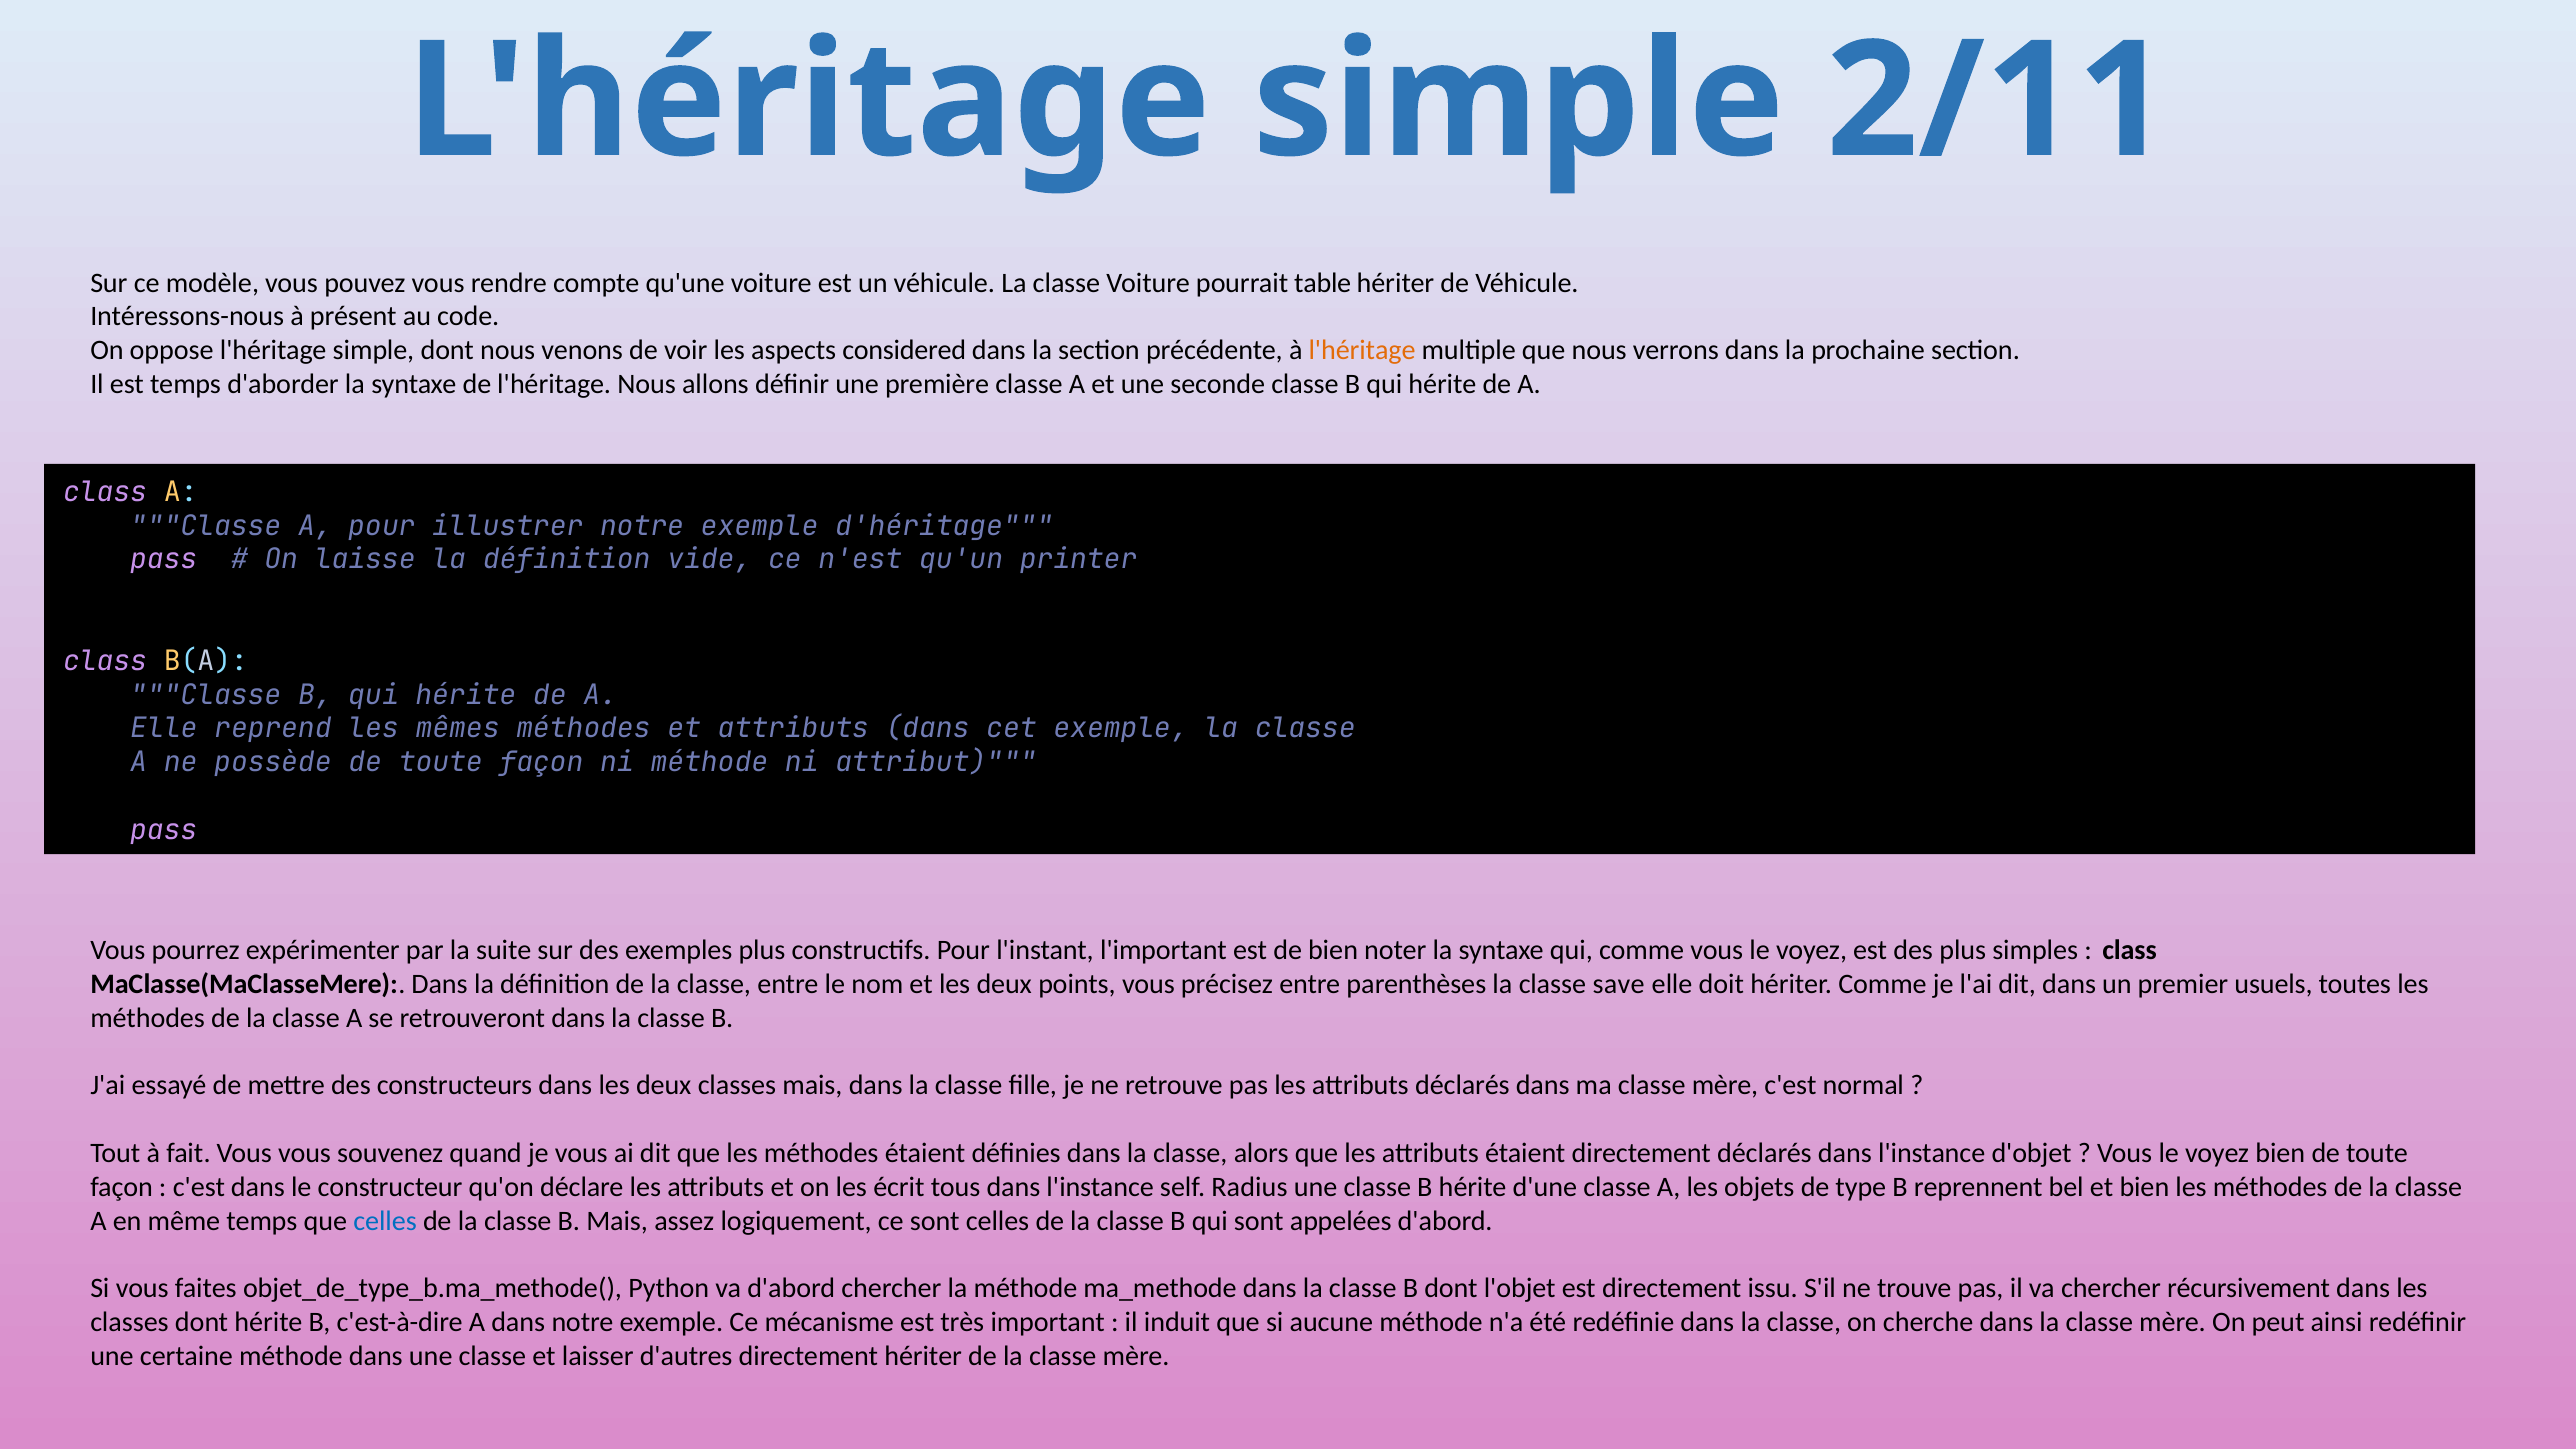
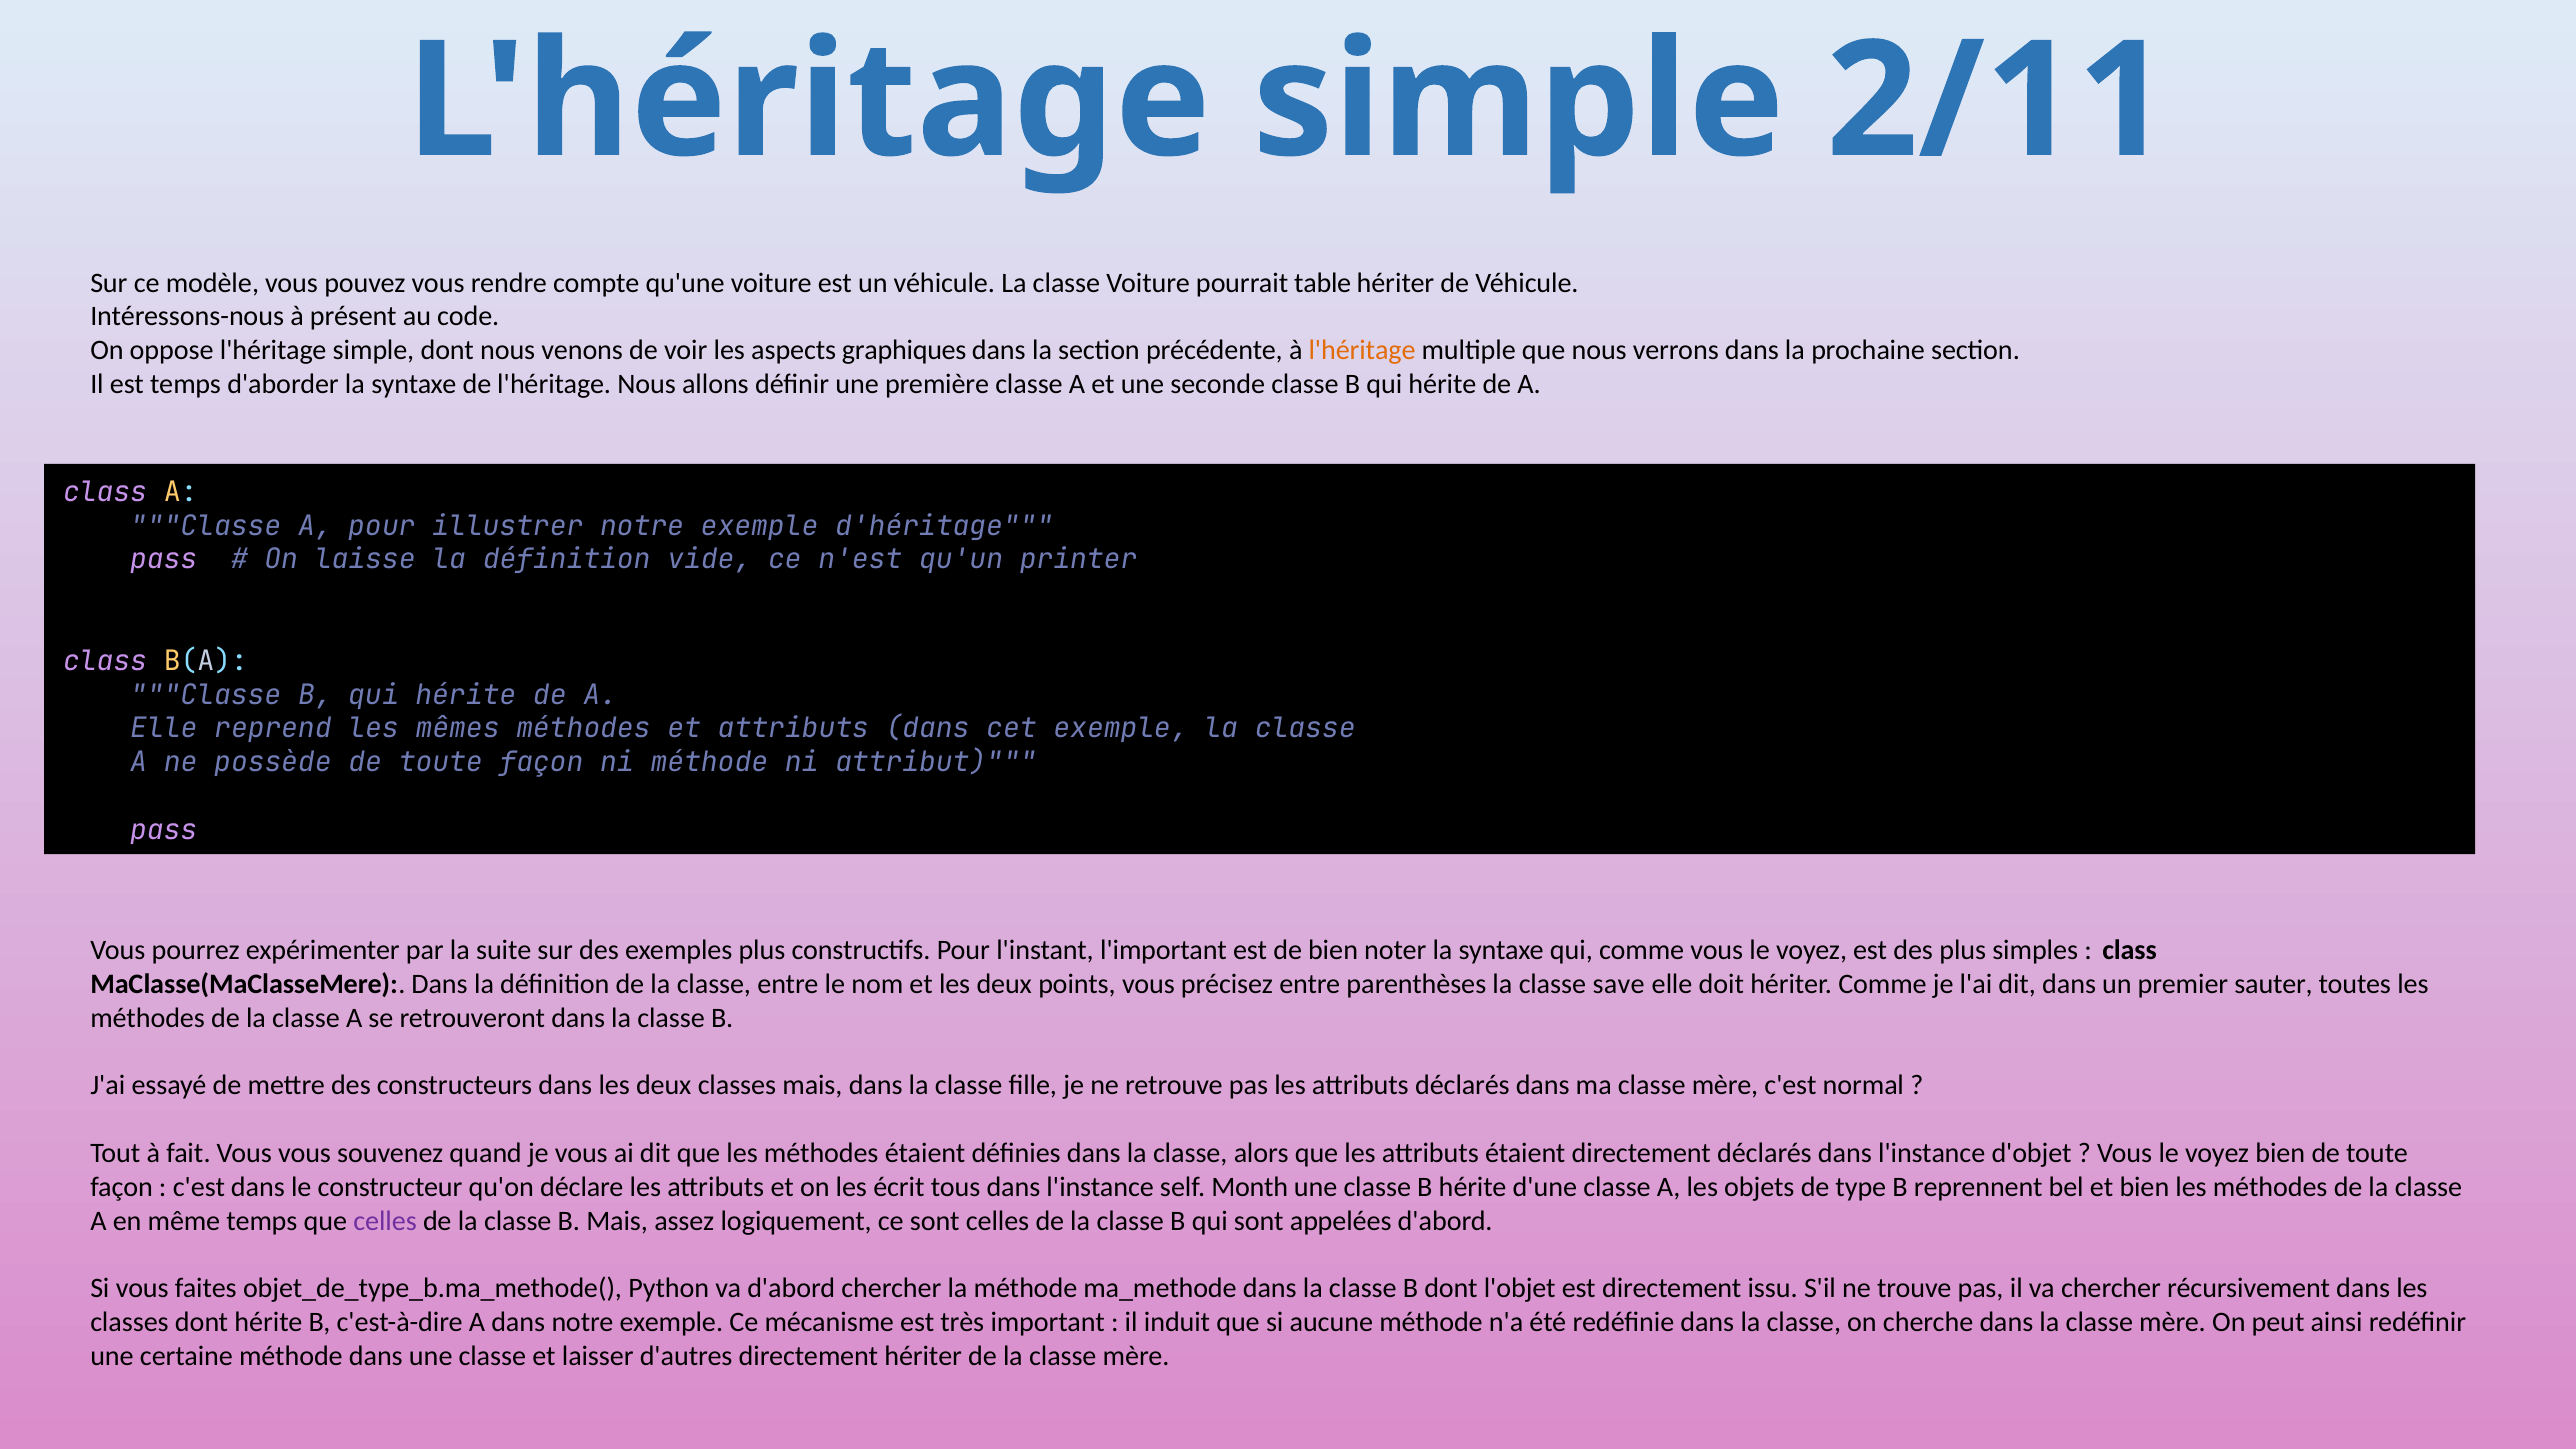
considered: considered -> graphiques (904, 350)
usuels: usuels -> sauter (2274, 984)
Radius: Radius -> Month (1250, 1187)
celles colour: blue -> purple (385, 1221)
